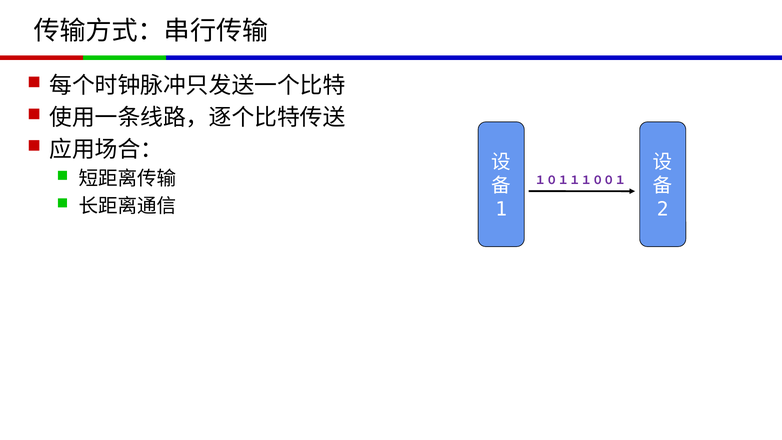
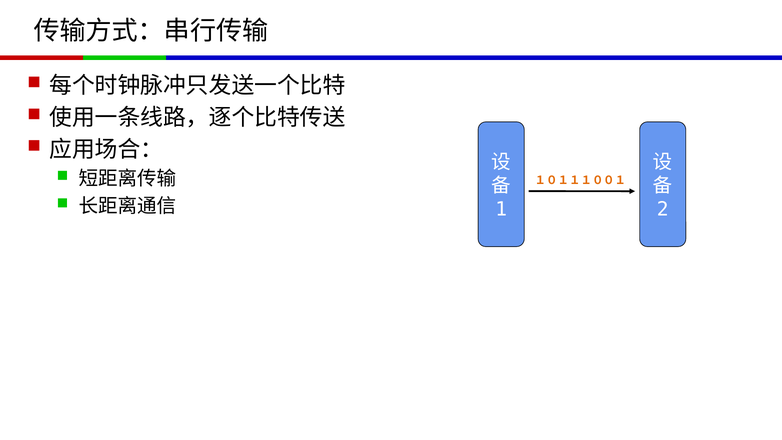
１０１１１００１ colour: purple -> orange (581, 180)
